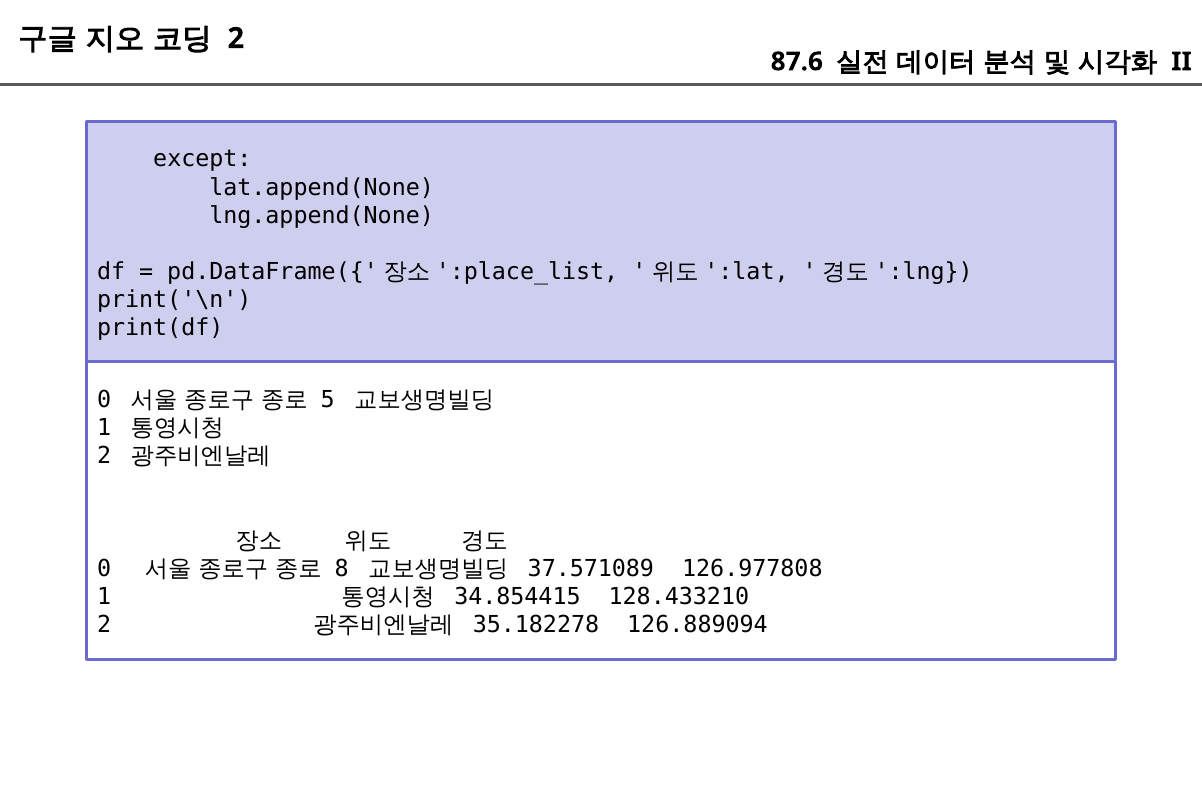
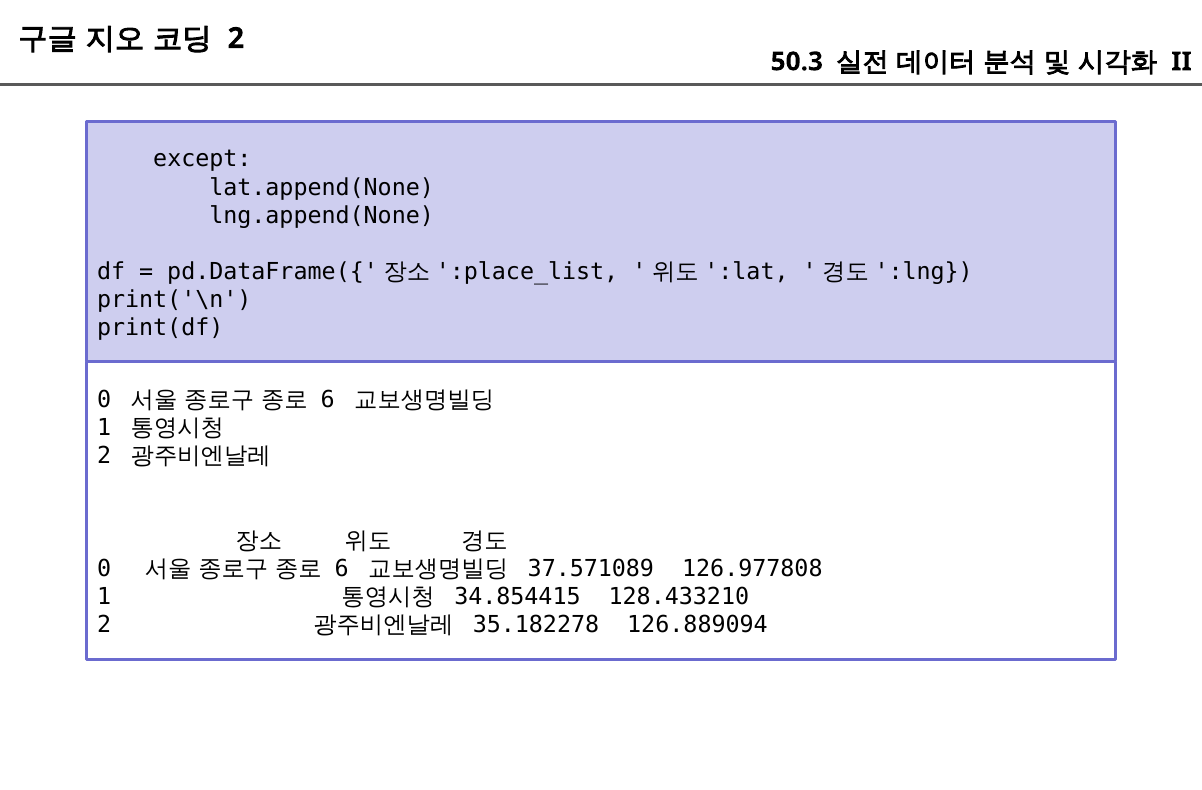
87.6: 87.6 -> 50.3 (797, 62)
5: 5 -> 6 (328, 400)
8: 8 -> 6 (342, 568)
